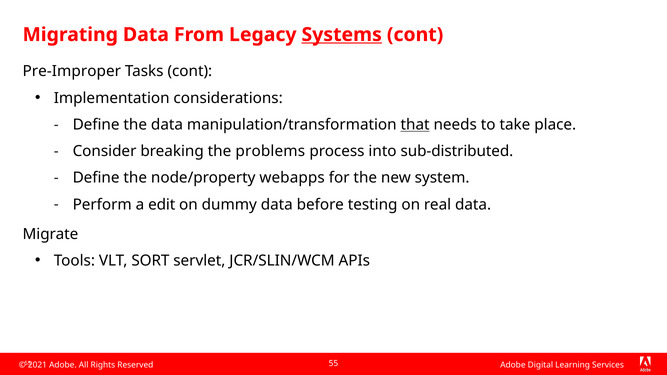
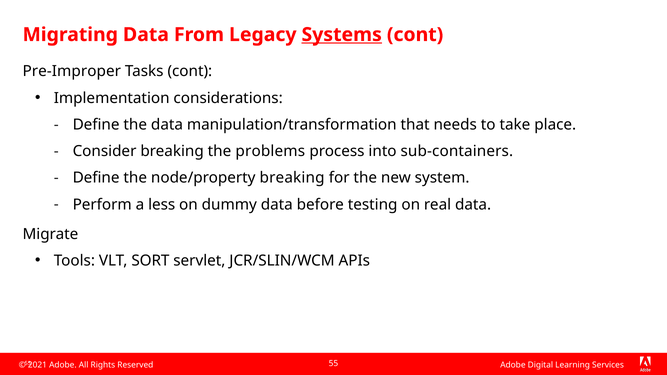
that underline: present -> none (415, 125)
sub-distributed: sub-distributed -> sub-containers (457, 151)
node/property webapps: webapps -> breaking (292, 178)
edit: edit -> less (162, 205)
